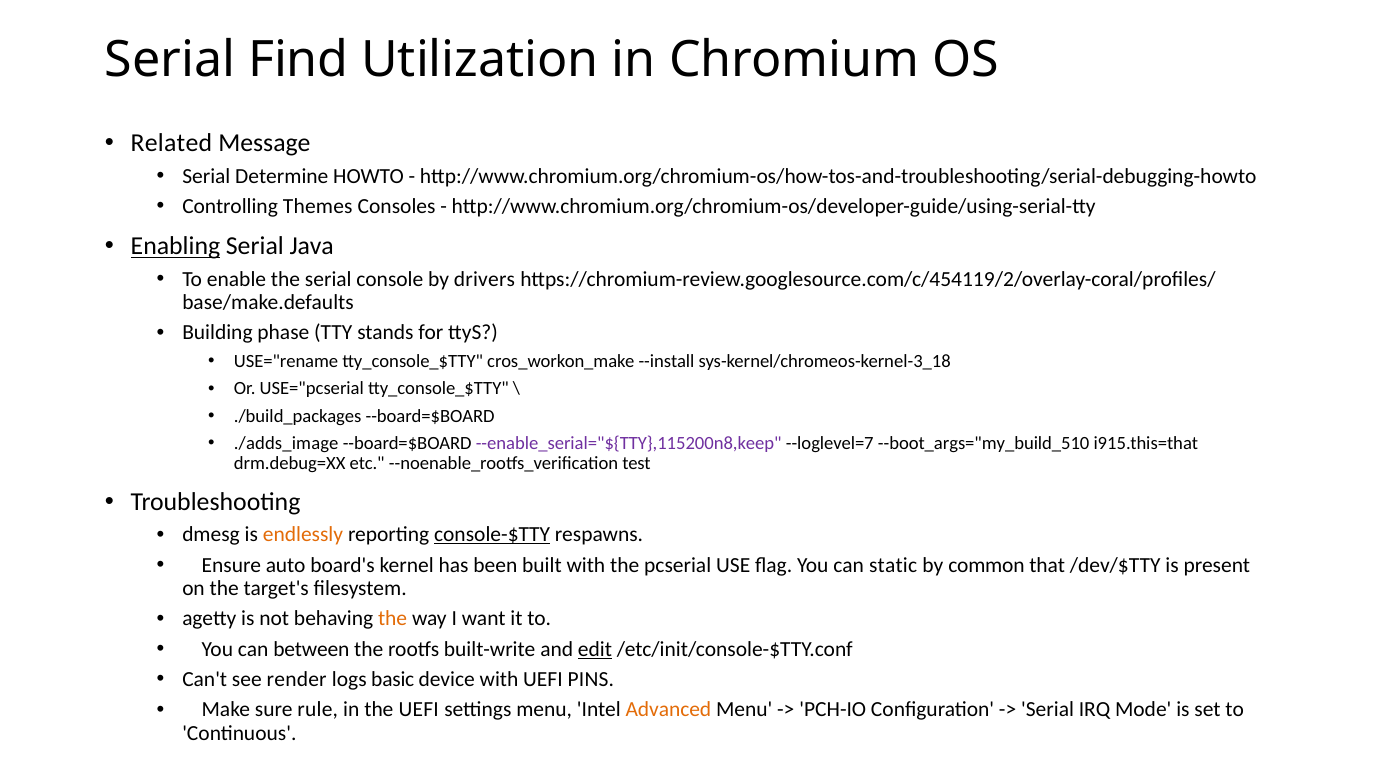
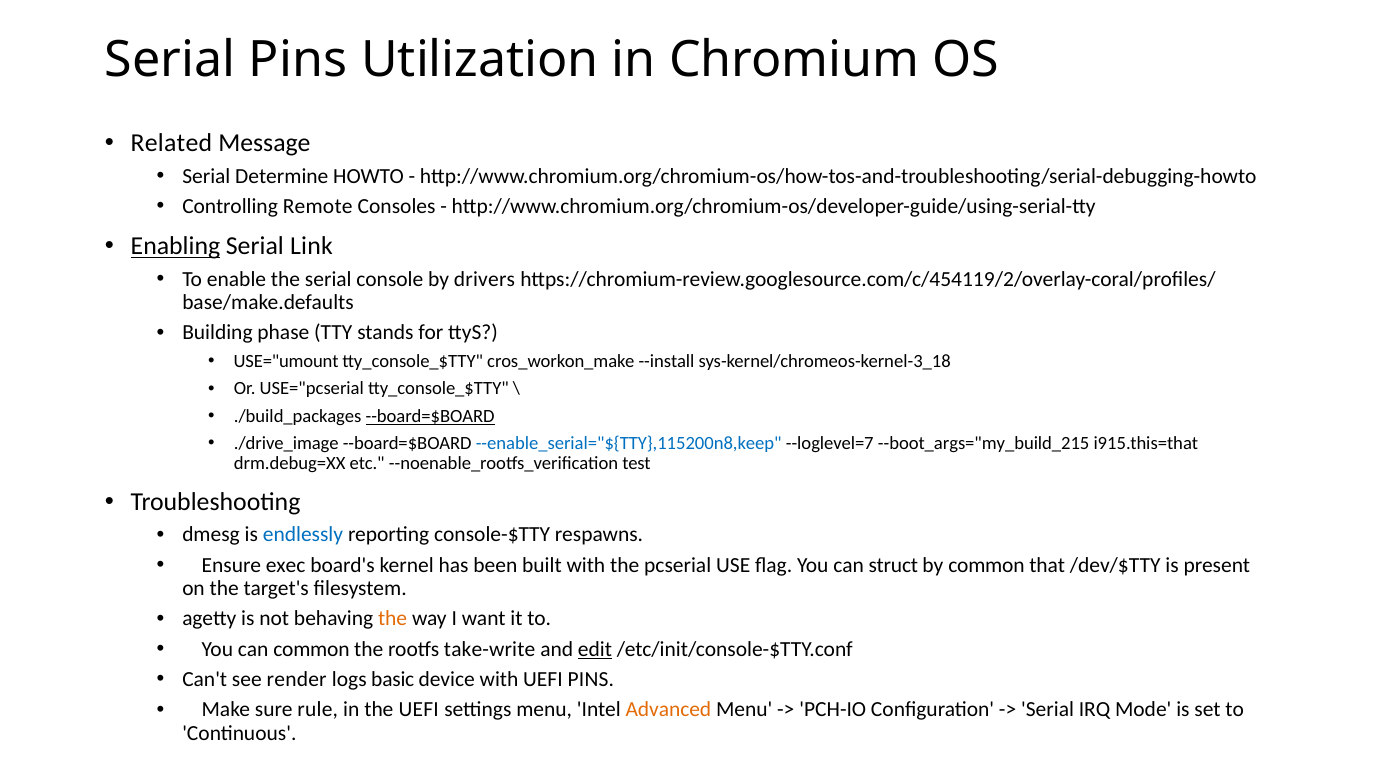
Serial Find: Find -> Pins (298, 60)
Themes: Themes -> Remote (318, 206)
Java: Java -> Link (311, 246)
USE="rename: USE="rename -> USE="umount (286, 362)
--board=$BOARD underline: none -> present (430, 416)
./adds_image: ./adds_image -> ./drive_image (286, 443)
--enable_serial="${TTY},115200n8,keep colour: purple -> blue (629, 443)
--boot_args="my_build_510: --boot_args="my_build_510 -> --boot_args="my_build_215 (984, 443)
endlessly colour: orange -> blue (303, 535)
console-$TTY underline: present -> none (492, 535)
auto: auto -> exec (286, 565)
static: static -> struct (893, 565)
can between: between -> common (311, 649)
built-write: built-write -> take-write (490, 649)
